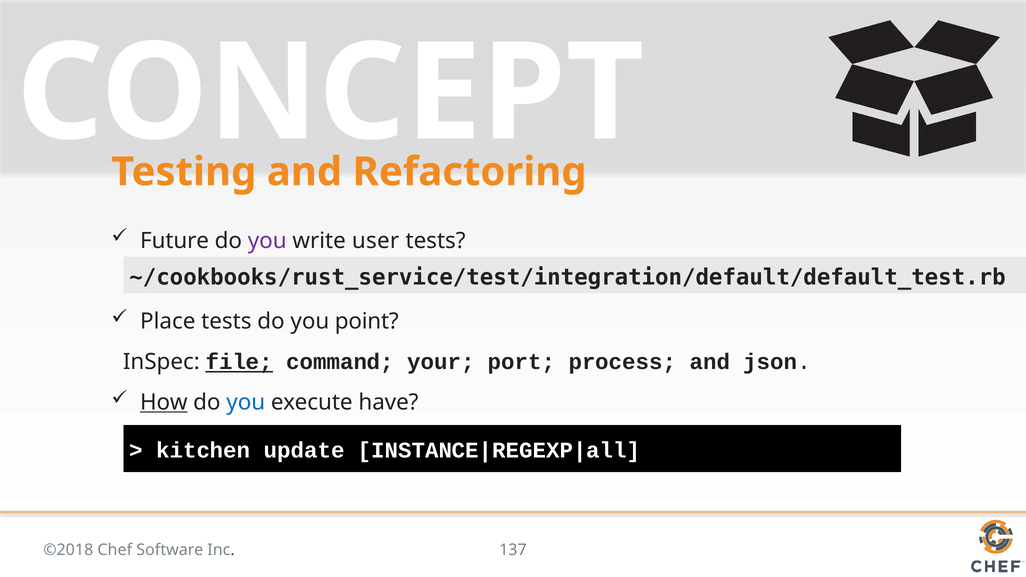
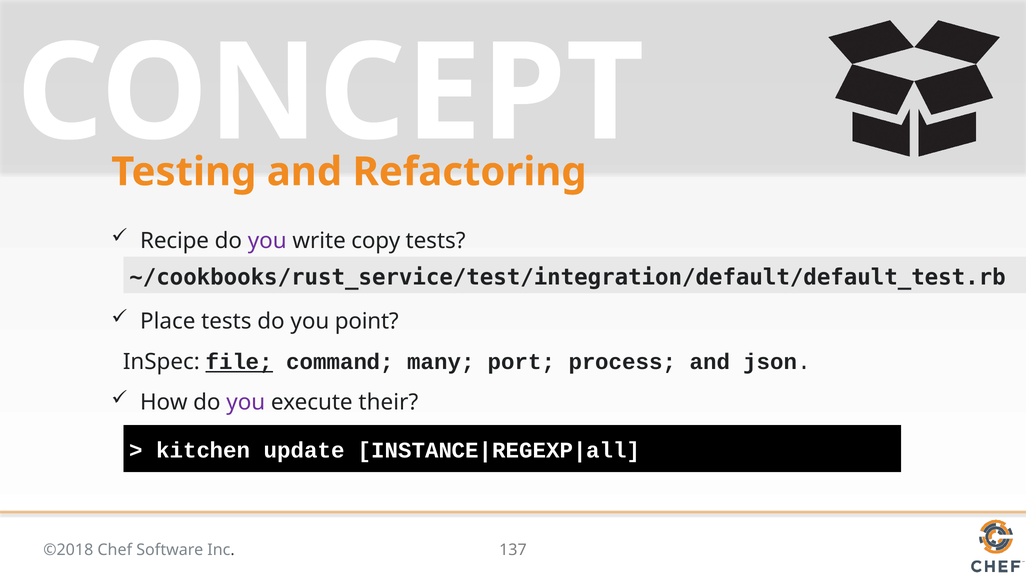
Future: Future -> Recipe (175, 241)
user: user -> copy (376, 241)
your: your -> many (441, 362)
How underline: present -> none (164, 402)
you colour: blue -> purple (246, 402)
have: have -> their (388, 402)
